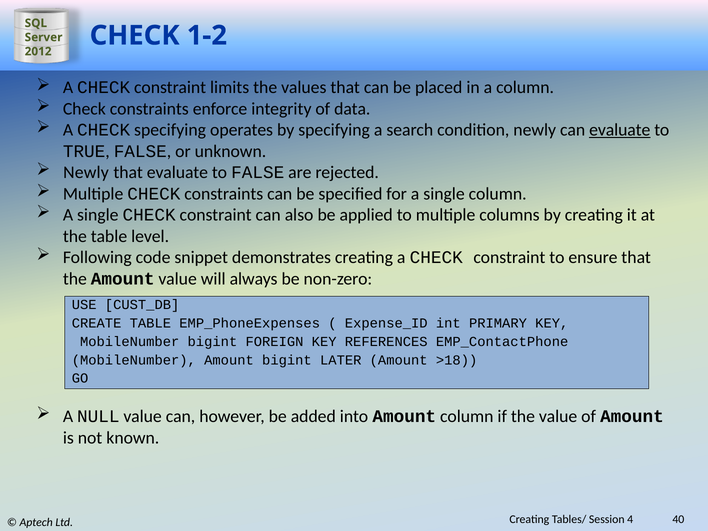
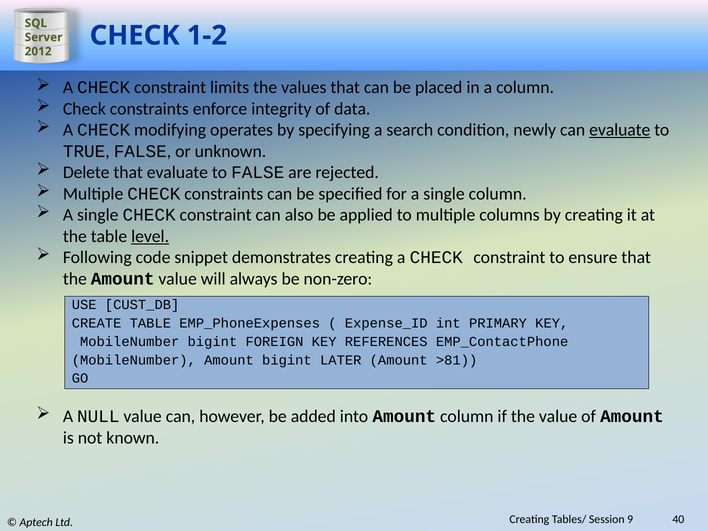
CHECK specifying: specifying -> modifying (170, 130)
Newly: Newly -> Delete (86, 173)
level underline: none -> present (150, 236)
>18: >18 -> >81 (457, 360)
4: 4 -> 9 (630, 519)
